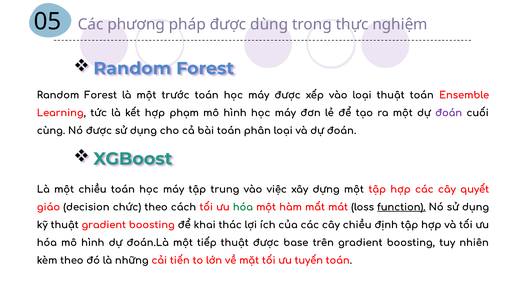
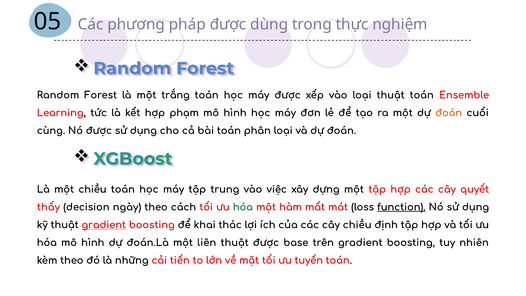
trước: trước -> trắng (176, 95)
đoán colour: purple -> orange (449, 113)
giáo: giáo -> thấy (48, 207)
chức: chức -> ngày (127, 207)
gradient underline: none -> present (104, 225)
tiếp: tiếp -> liên (207, 243)
